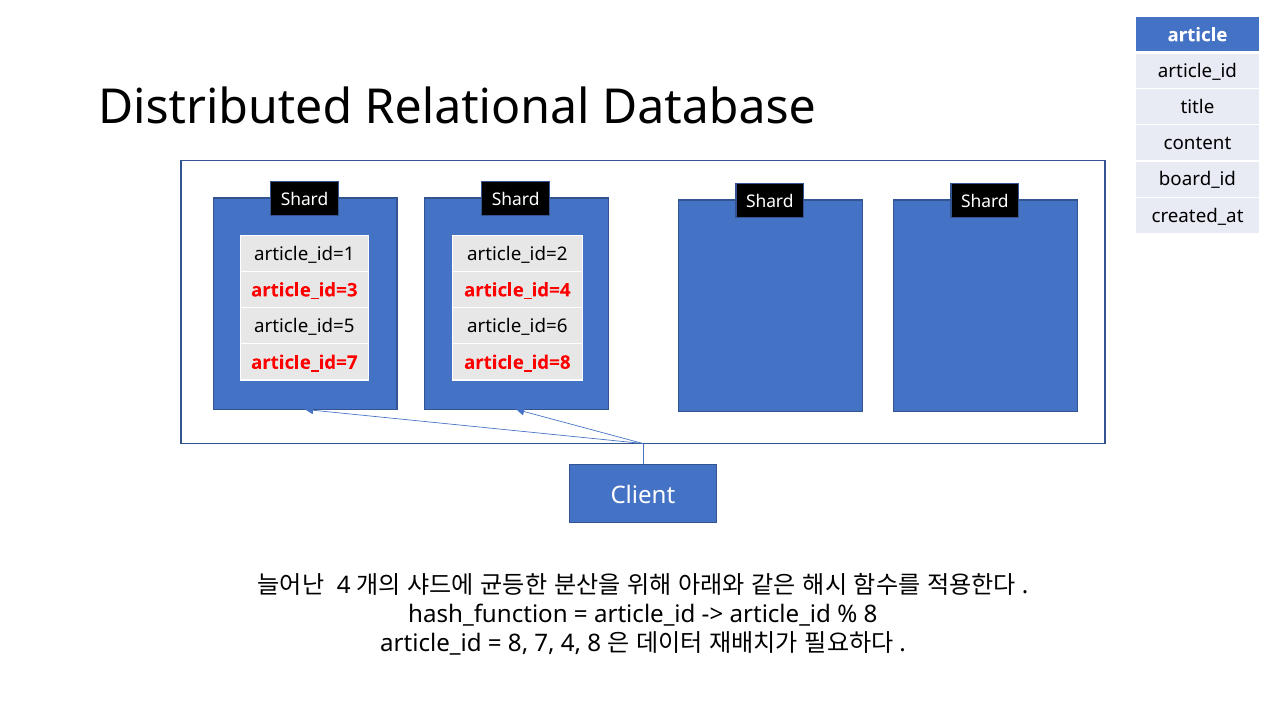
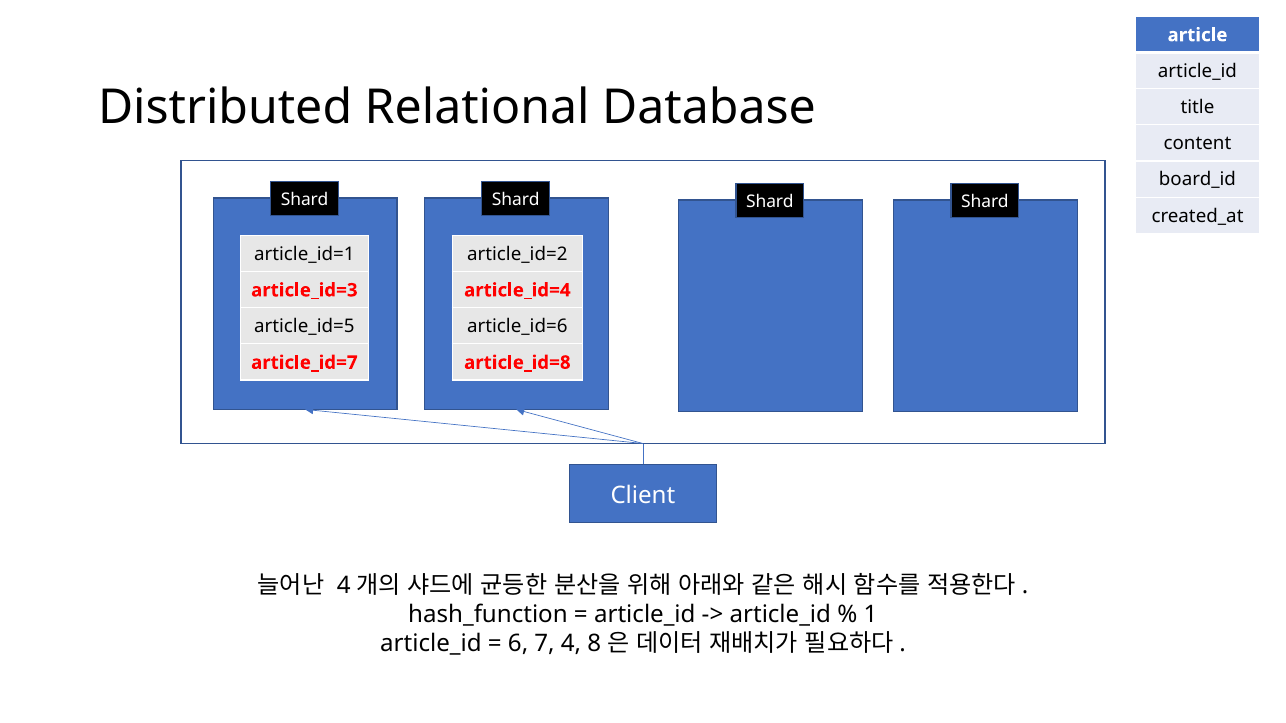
8: 8 -> 1 (871, 615)
8: 8 -> 6 (518, 644)
